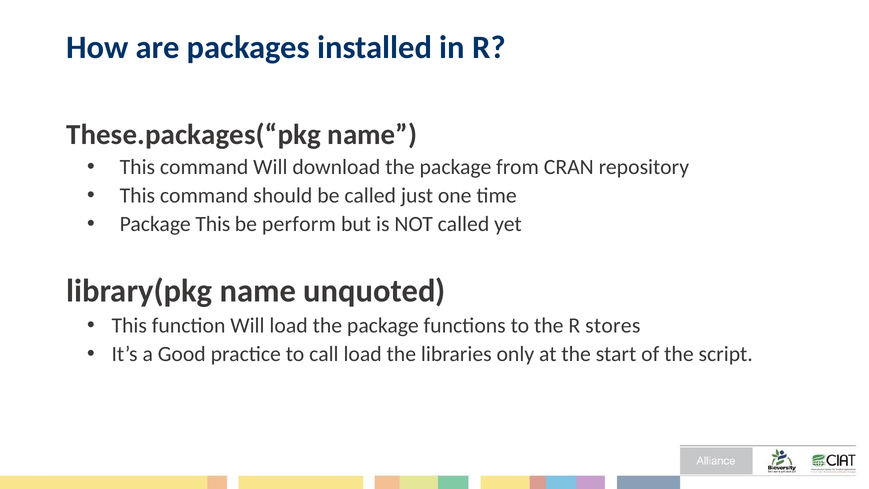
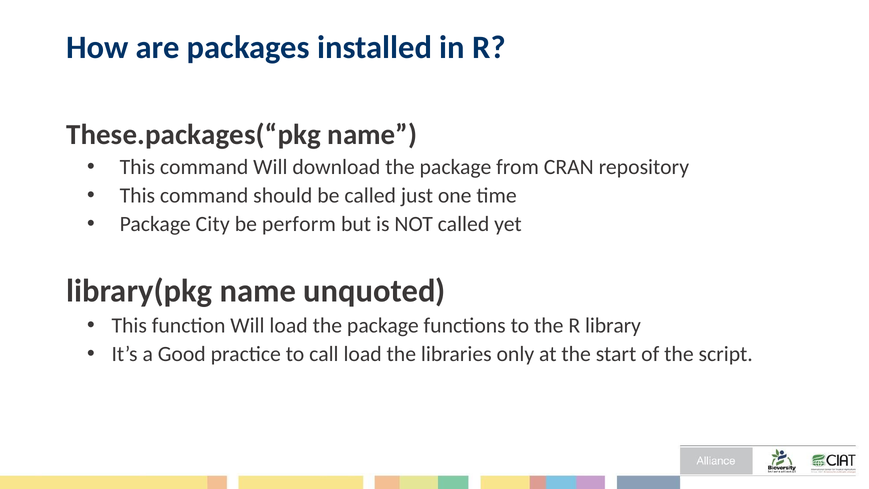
Package This: This -> City (213, 224)
stores: stores -> library (613, 325)
